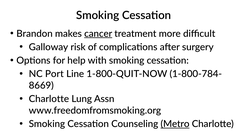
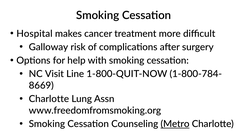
Brandon: Brandon -> Hospital (34, 34)
cancer underline: present -> none (98, 34)
Port: Port -> Visit (54, 74)
